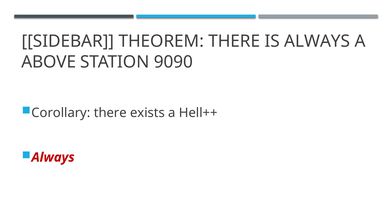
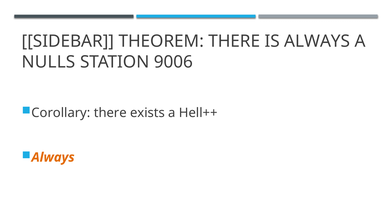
ABOVE: ABOVE -> NULLS (49, 62)
9090: 9090 -> 9006 (173, 62)
Always colour: red -> orange (53, 158)
